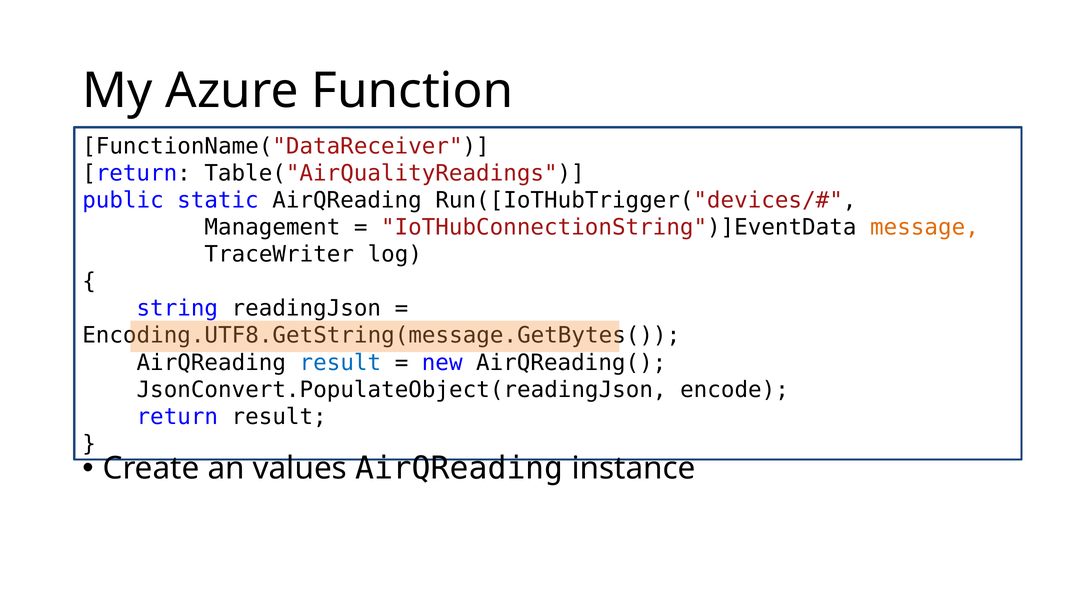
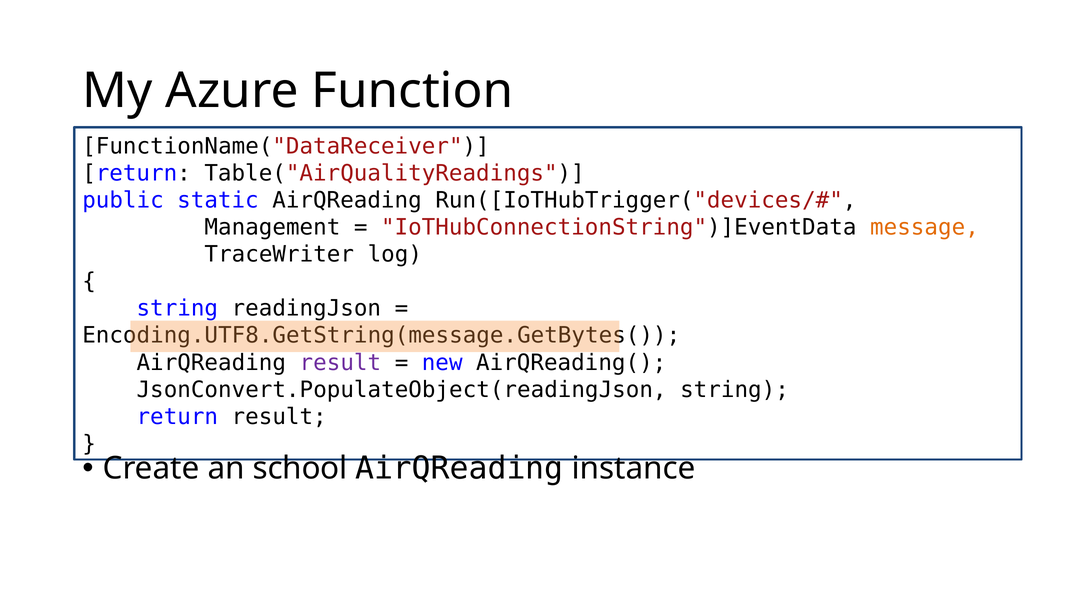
result colour: blue -> purple (340, 363)
JsonConvert.PopulateObject(readingJson encode: encode -> string (734, 390)
values: values -> school (300, 468)
